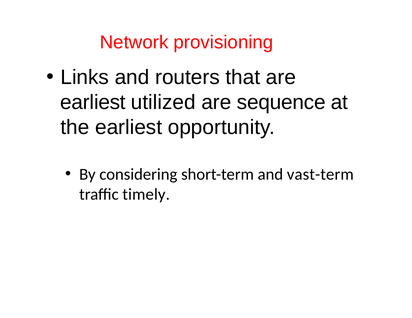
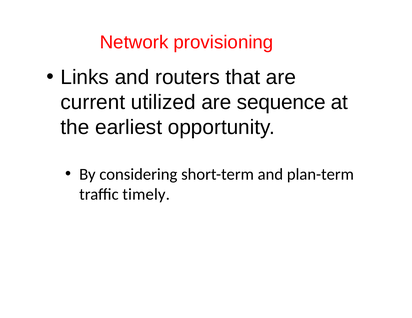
earliest: earliest -> current (93, 102)
vast-term: vast-term -> plan-term (320, 174)
